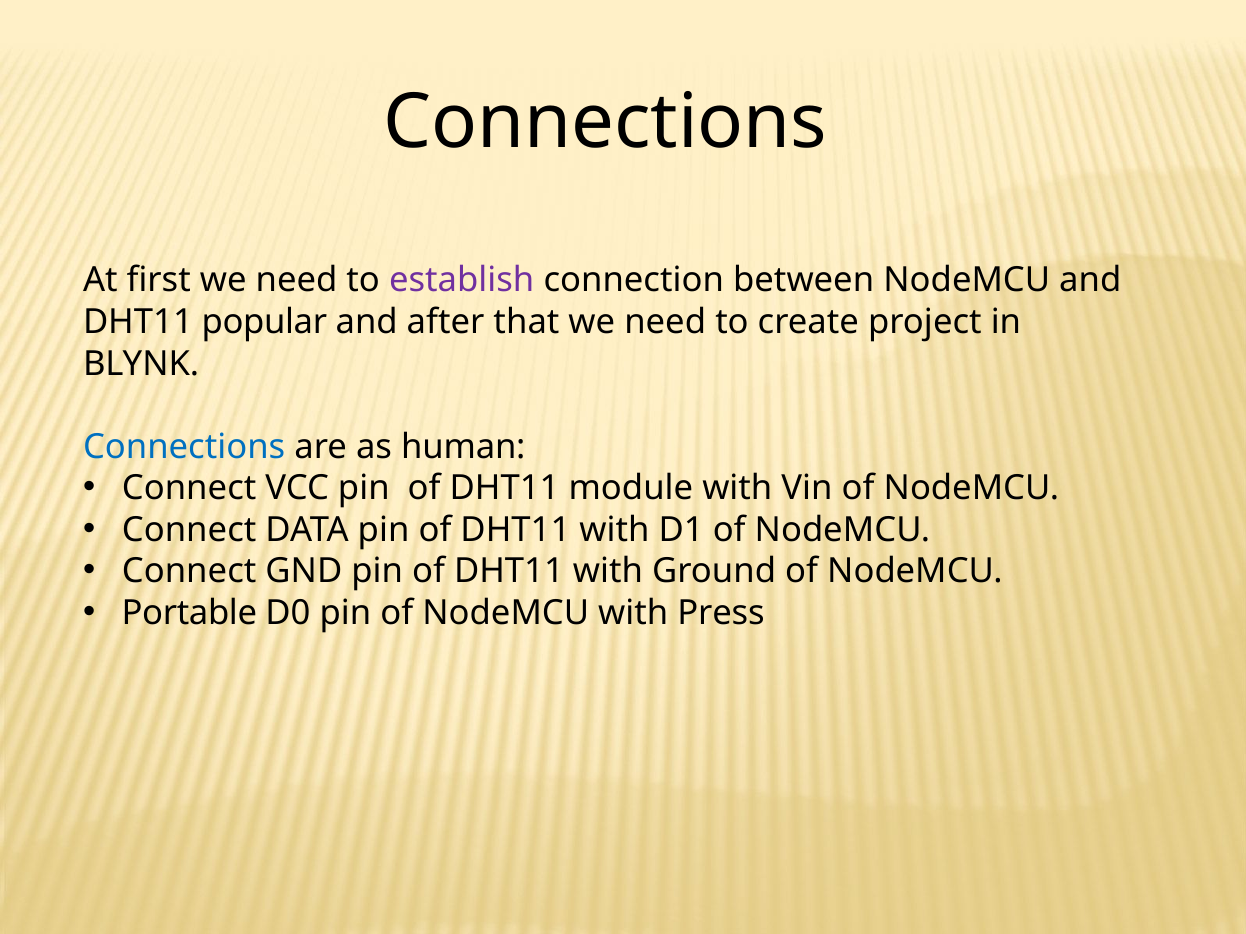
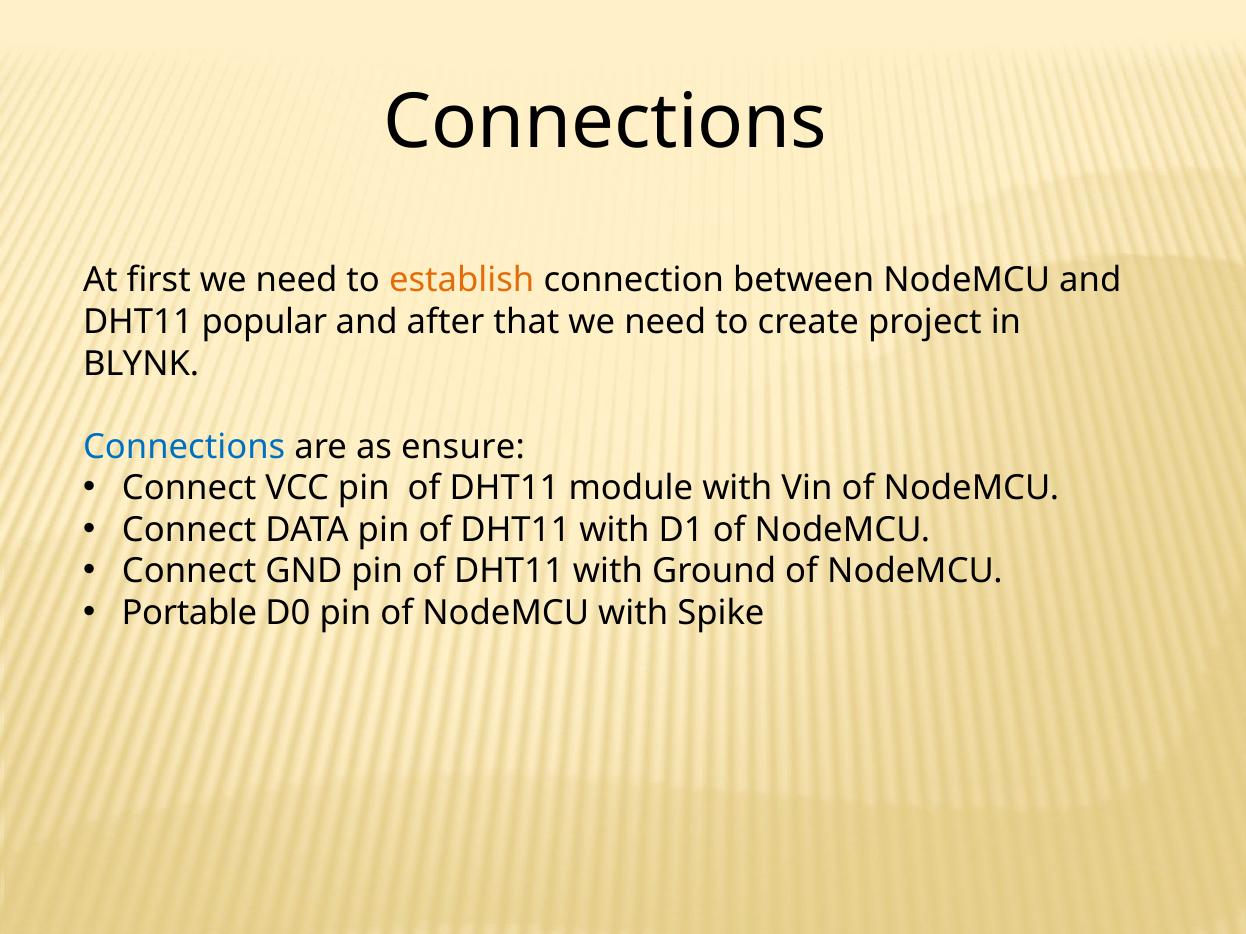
establish colour: purple -> orange (462, 281)
human: human -> ensure (463, 447)
Press: Press -> Spike (721, 613)
